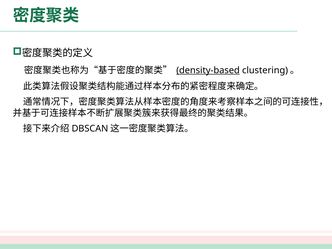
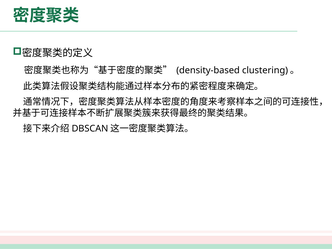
density-based underline: present -> none (208, 70)
